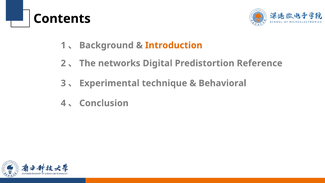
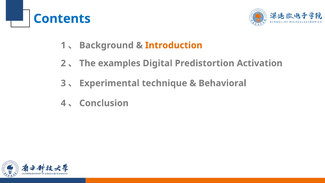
Contents colour: black -> blue (62, 19)
networks: networks -> examples (119, 63)
Reference: Reference -> Activation (260, 63)
